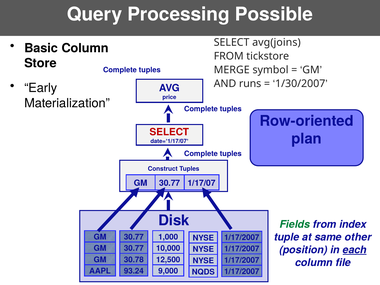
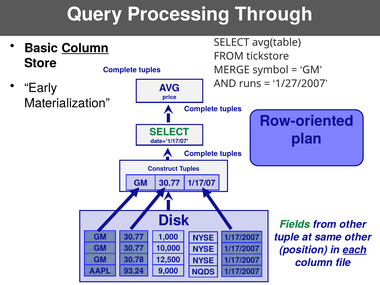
Possible: Possible -> Through (274, 14)
avg(joins: avg(joins -> avg(table (277, 42)
Column underline: none -> present (85, 48)
1/30/2007: 1/30/2007 -> 1/27/2007 (300, 84)
SELECT colour: red -> green (169, 132)
from index: index -> other (353, 224)
